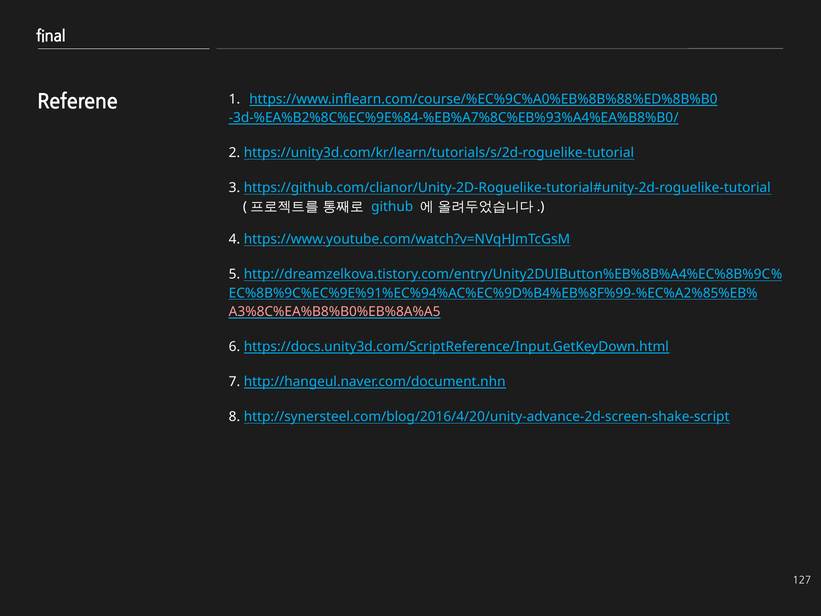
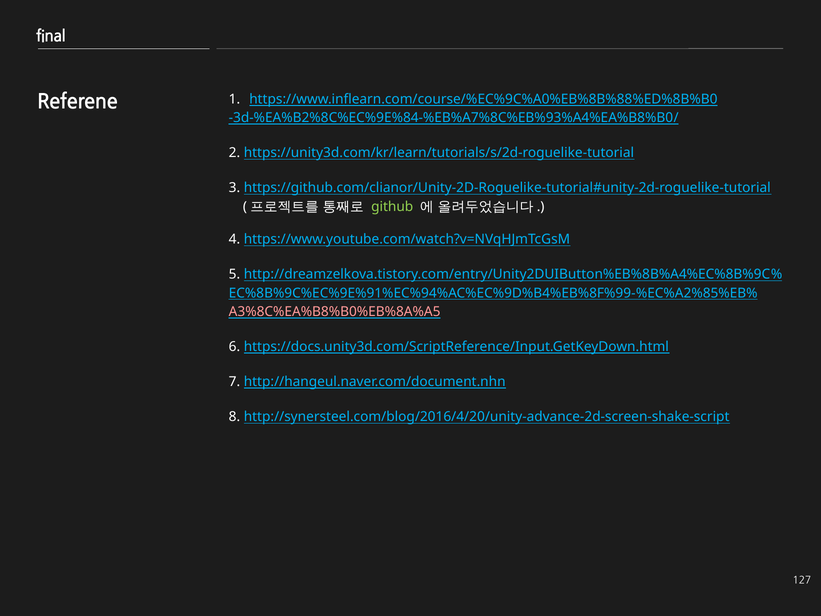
github colour: light blue -> light green (392, 206)
